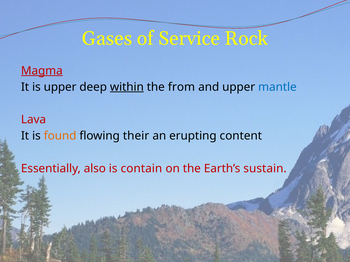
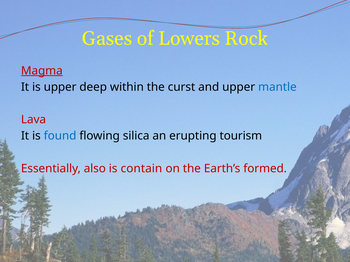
Service: Service -> Lowers (189, 39)
within underline: present -> none (127, 87)
from: from -> curst (182, 87)
found colour: orange -> blue (60, 136)
their: their -> silica (136, 136)
content: content -> tourism (241, 136)
sustain: sustain -> formed (265, 169)
